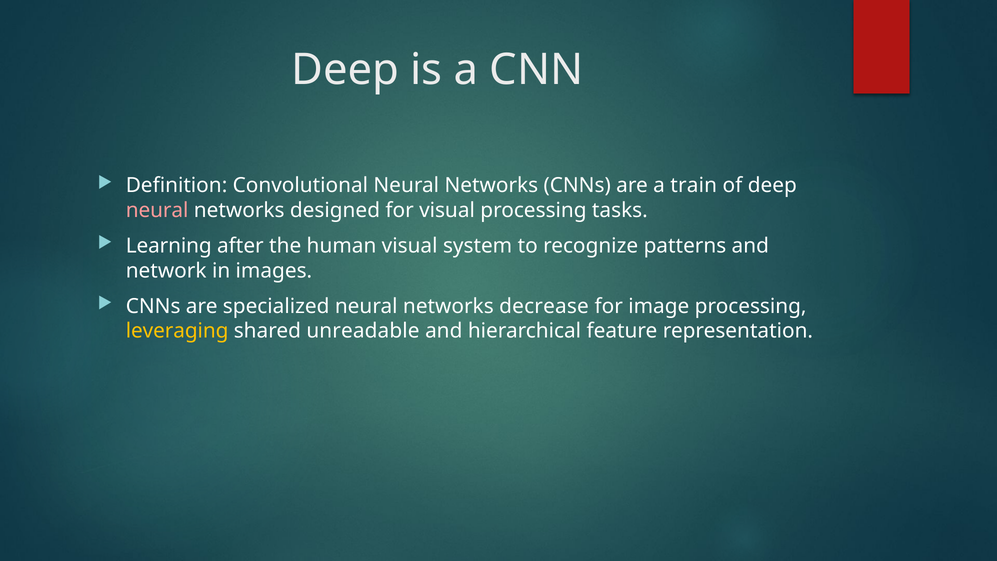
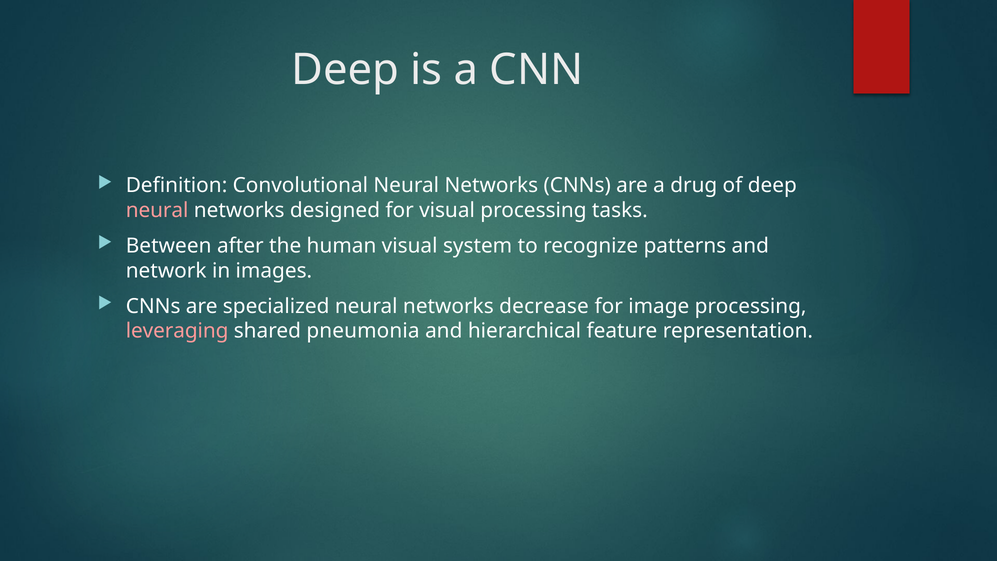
train: train -> drug (694, 186)
Learning: Learning -> Between (169, 246)
leveraging colour: yellow -> pink (177, 331)
unreadable: unreadable -> pneumonia (363, 331)
